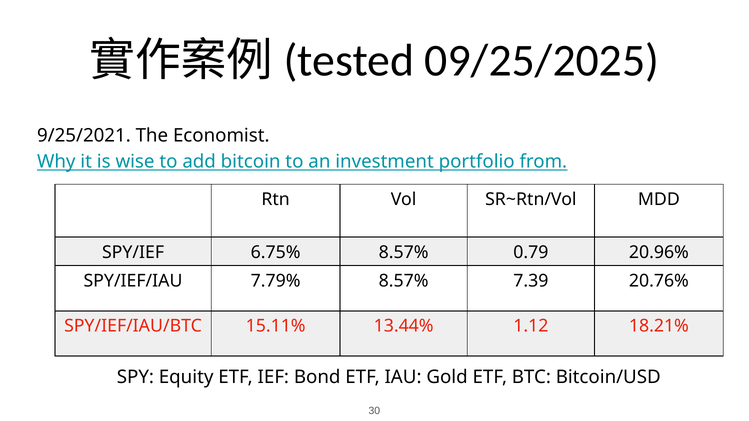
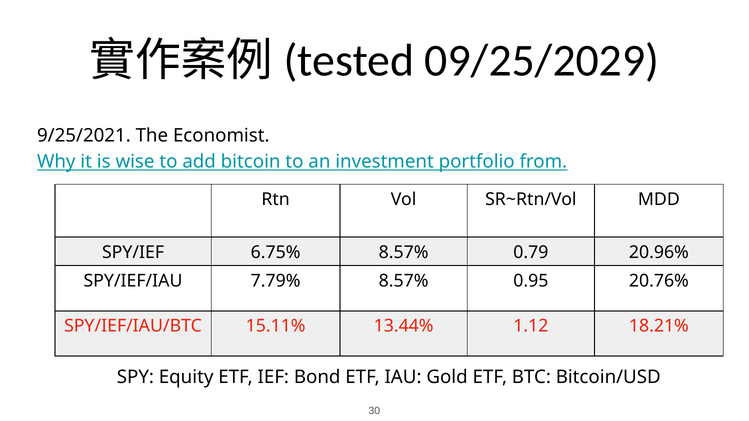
09/25/2025: 09/25/2025 -> 09/25/2029 (542, 61)
7.39: 7.39 -> 0.95 (531, 281)
